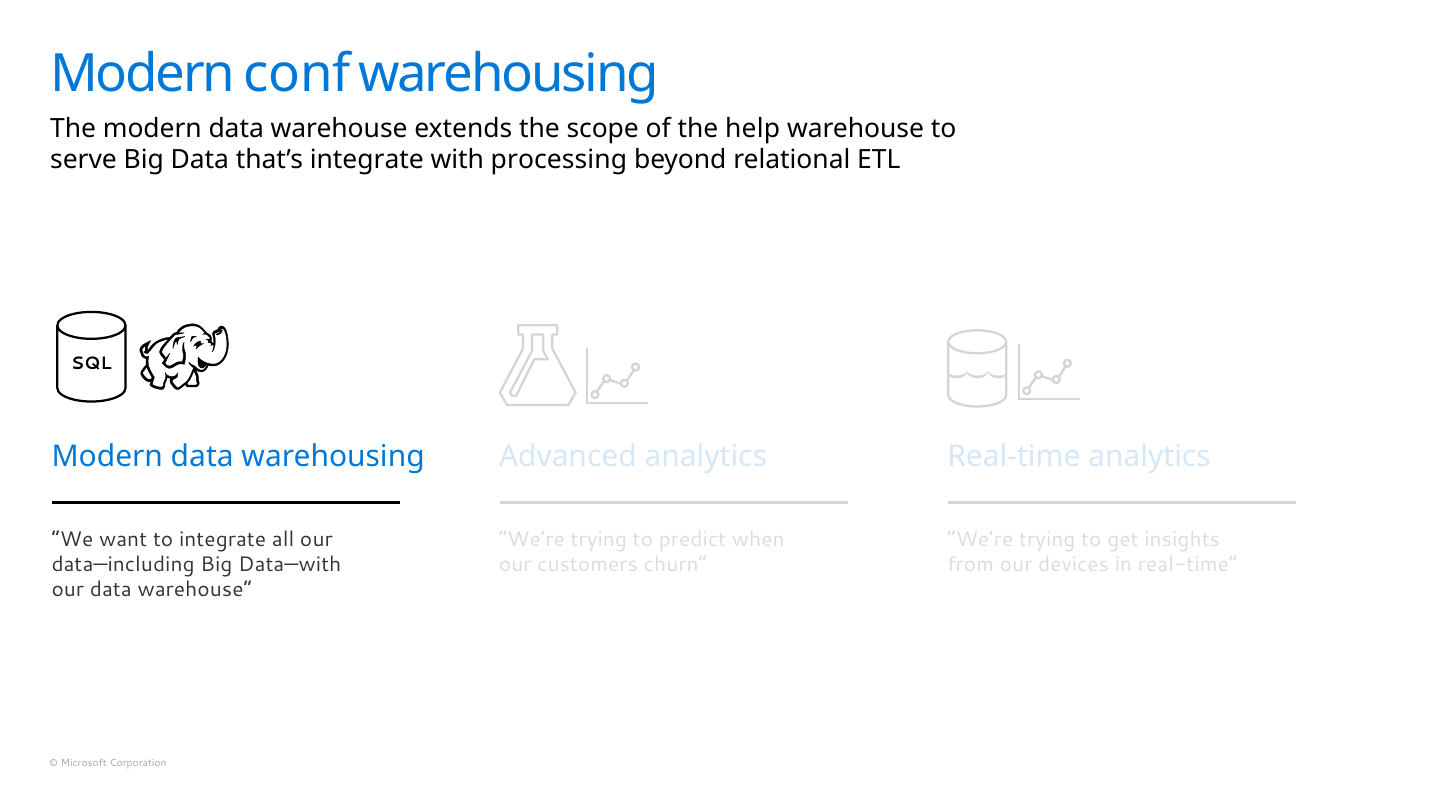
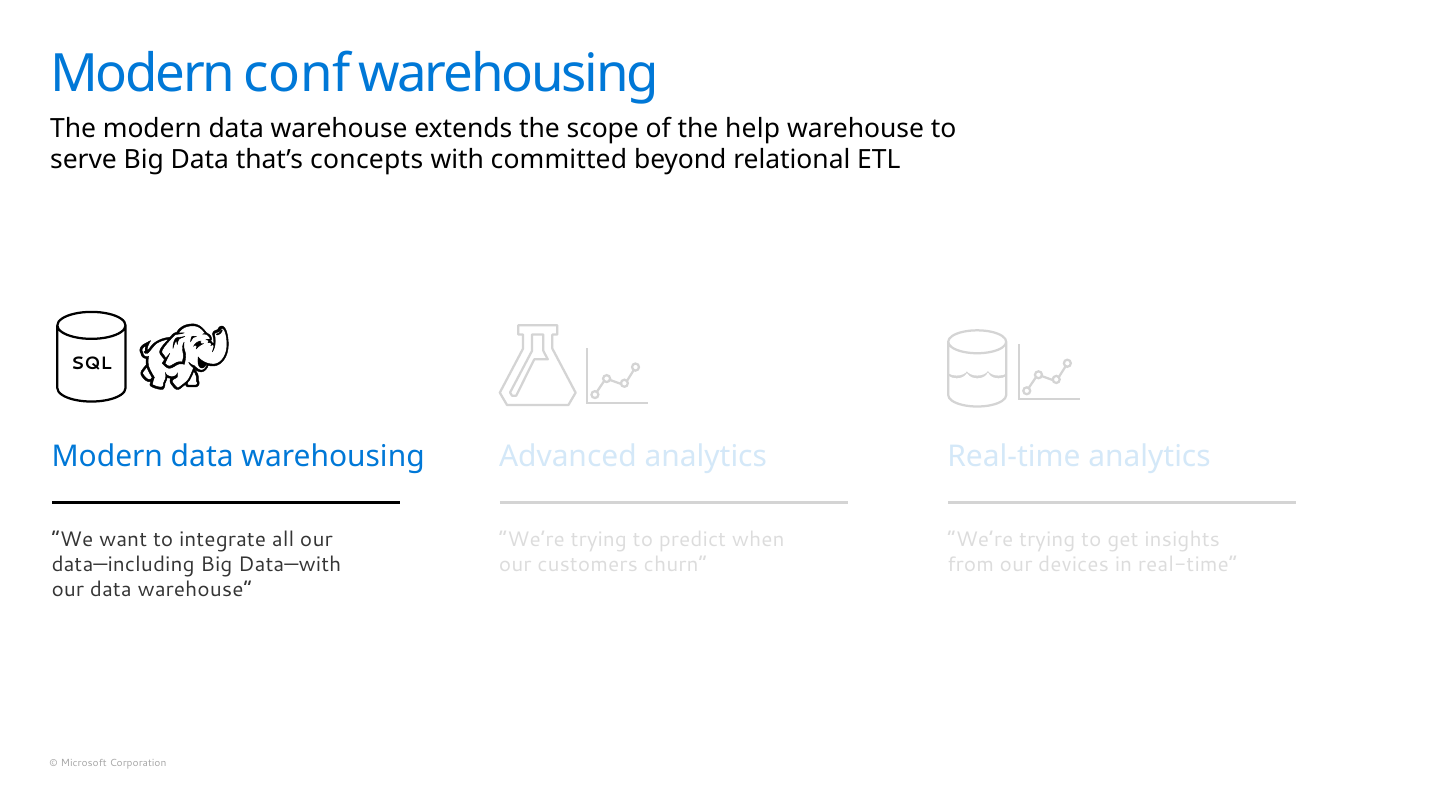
that’s integrate: integrate -> concepts (367, 160)
processing: processing -> committed (559, 160)
